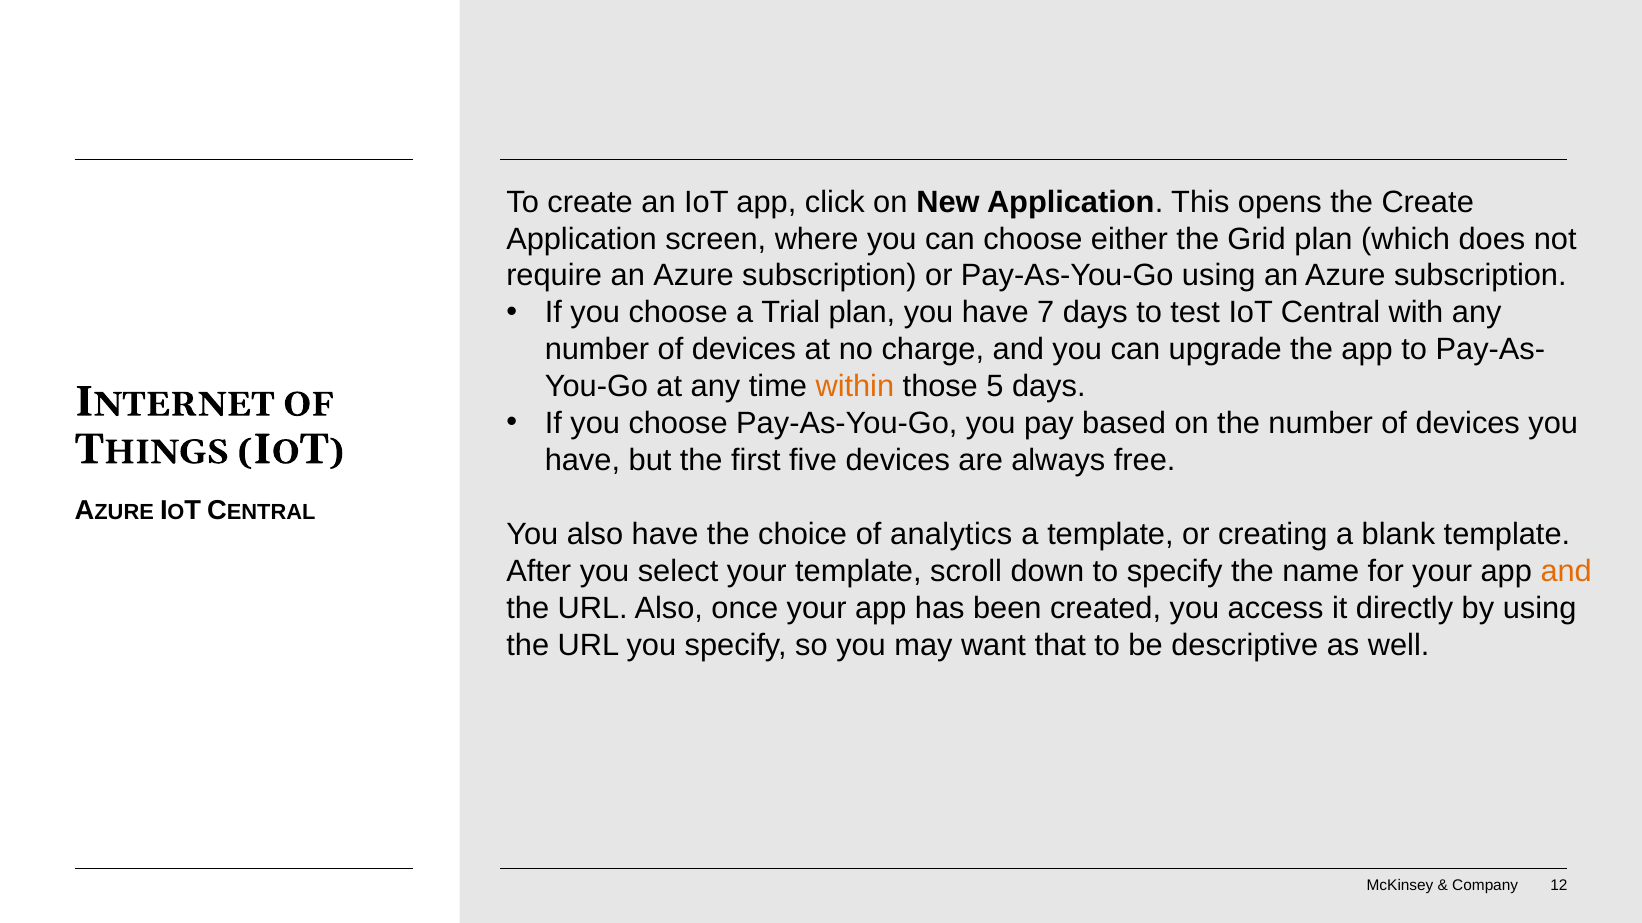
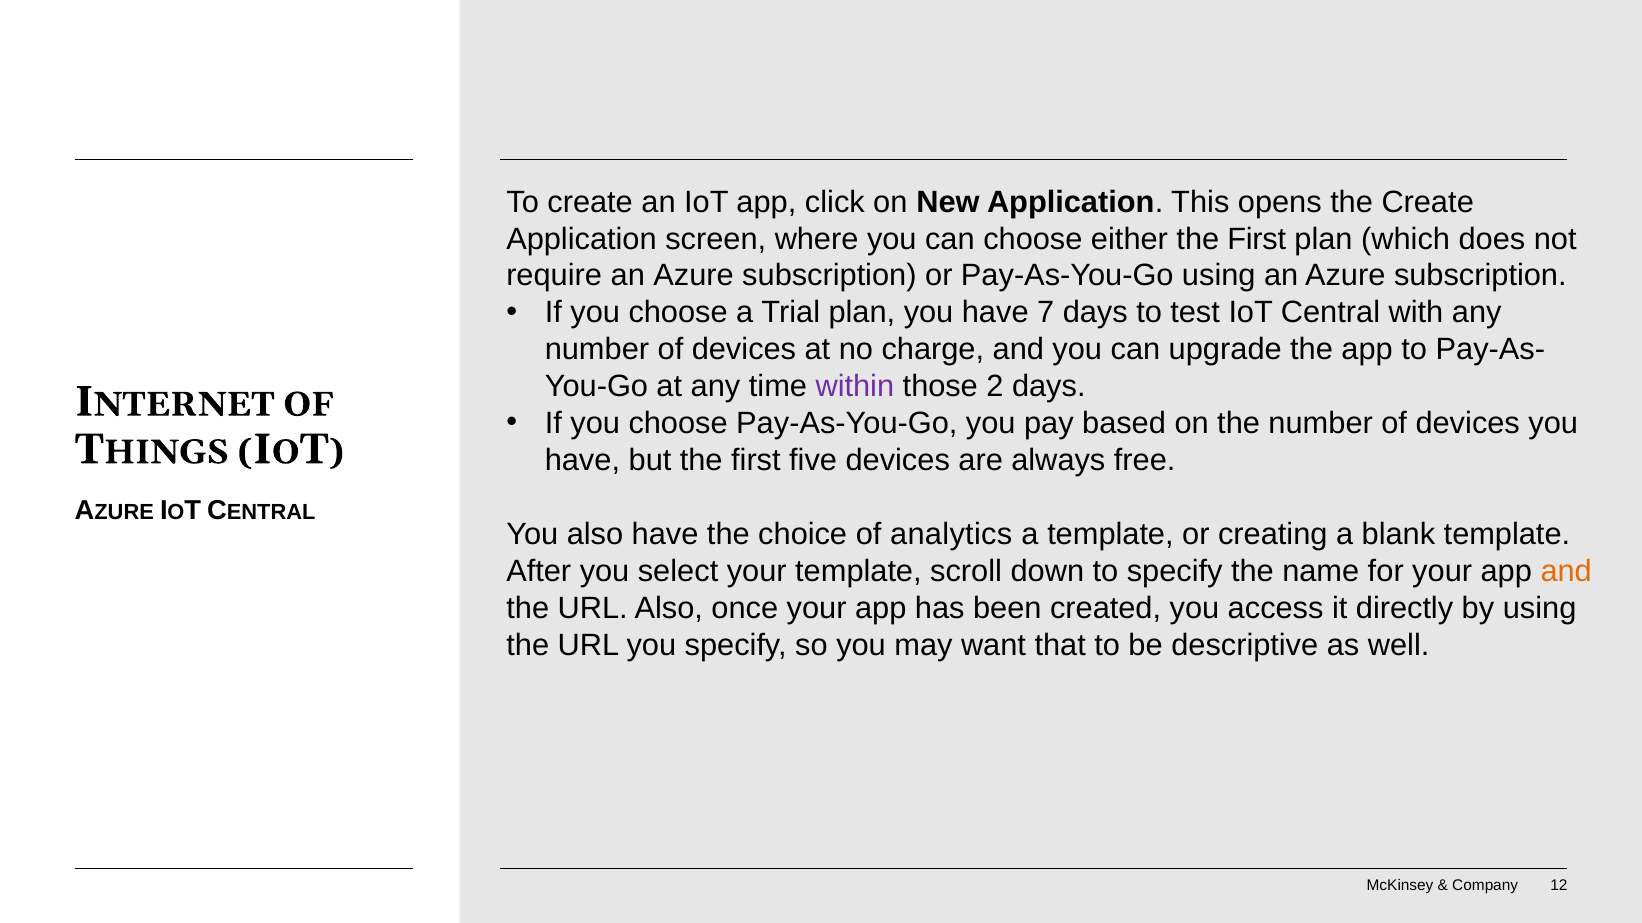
either the Grid: Grid -> First (1257, 239)
within colour: orange -> purple (855, 387)
5: 5 -> 2 (995, 387)
